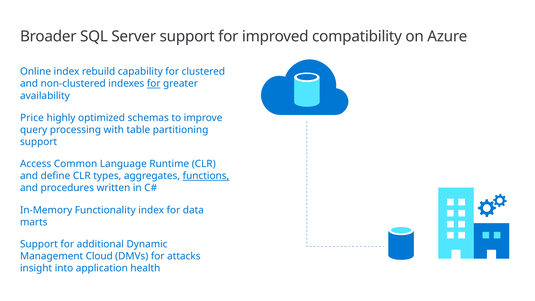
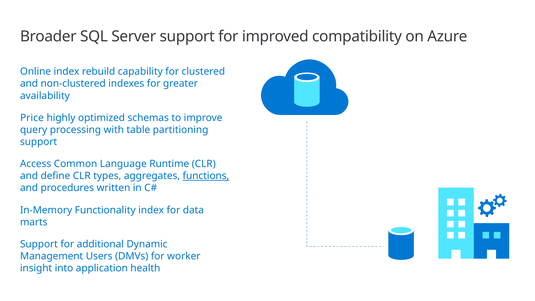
for underline: present -> none (154, 84)
Cloud: Cloud -> Users (99, 256)
attacks: attacks -> worker (184, 256)
